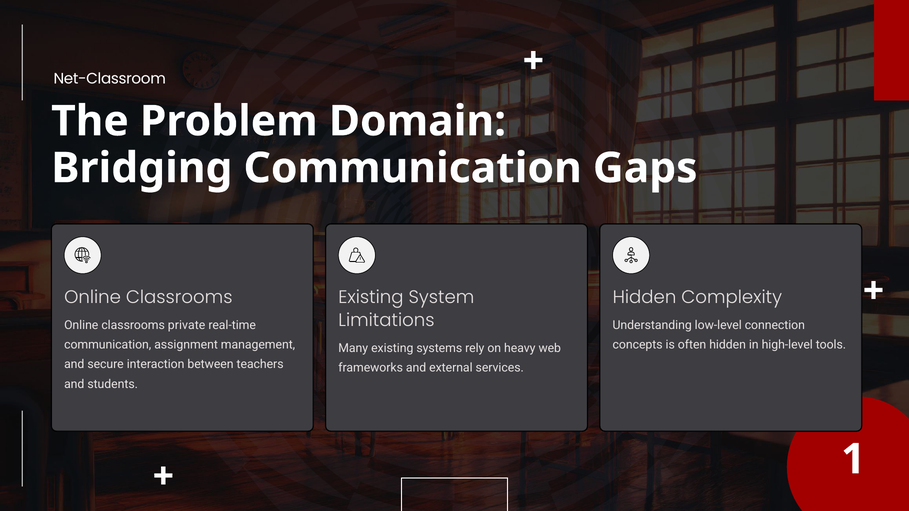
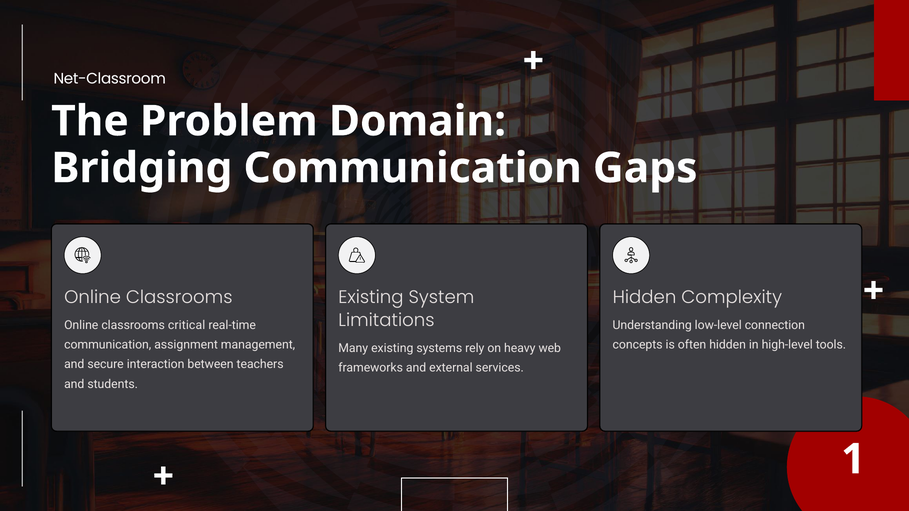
private: private -> critical (187, 325)
